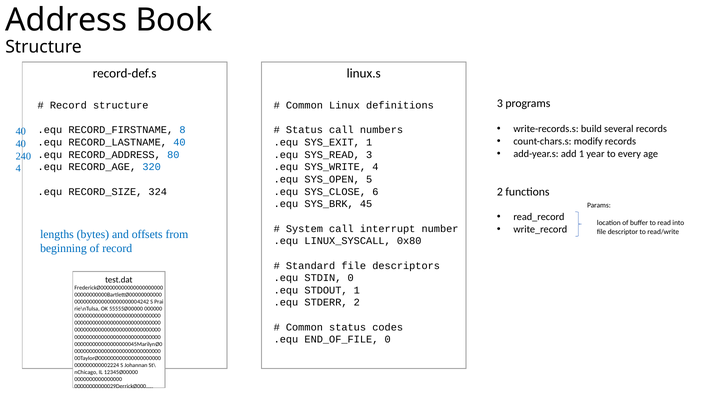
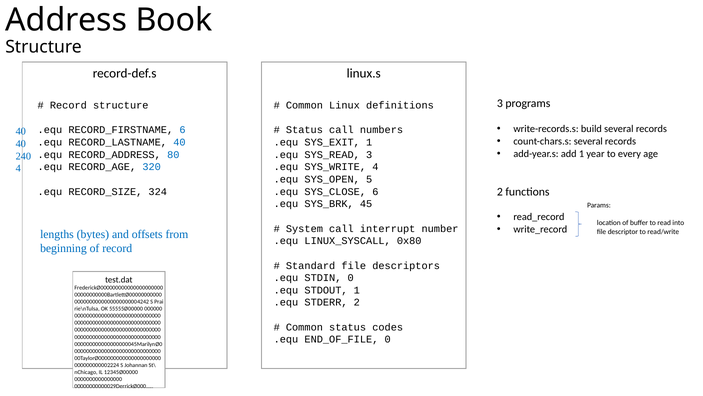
RECORD_FIRSTNAME 8: 8 -> 6 (183, 130)
count-chars.s modify: modify -> several (588, 141)
